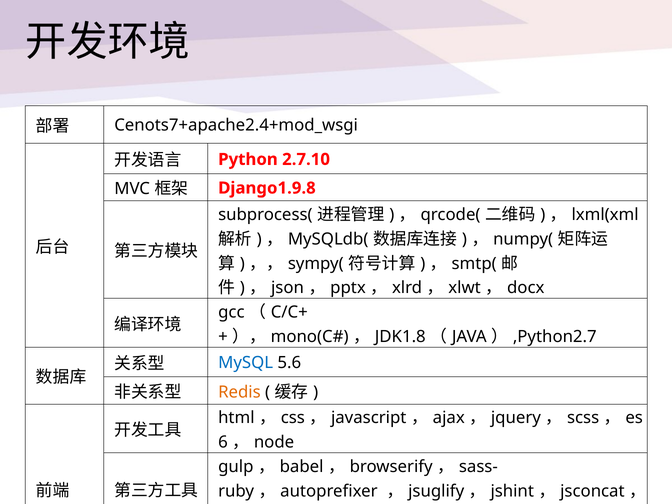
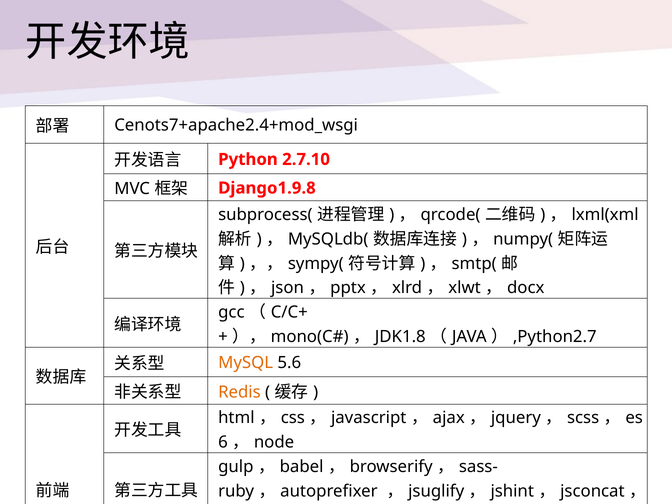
MySQL colour: blue -> orange (246, 363)
